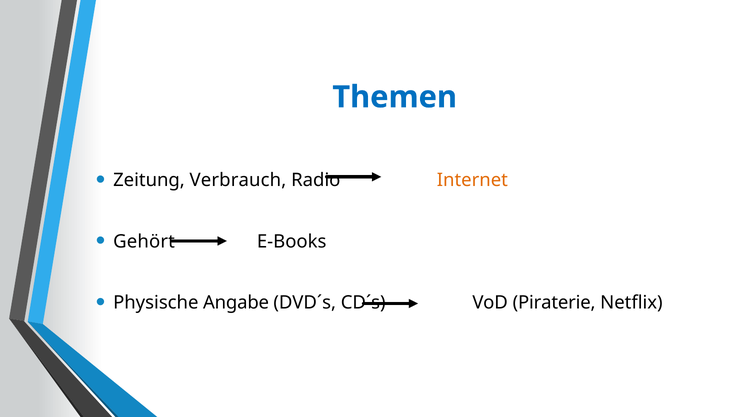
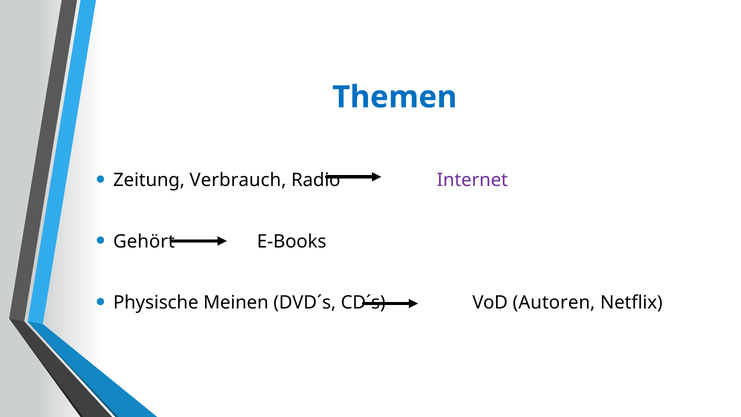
Internet colour: orange -> purple (472, 180)
Angabe: Angabe -> Meinen (236, 302)
Piraterie: Piraterie -> Autoren (554, 302)
